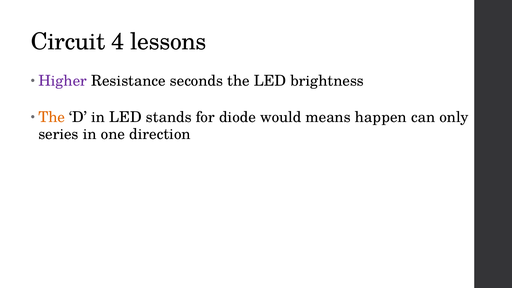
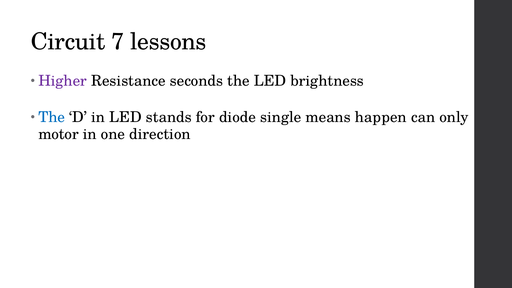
4: 4 -> 7 (118, 42)
The colour: orange -> blue (52, 117)
would: would -> single (281, 117)
series: series -> motor (59, 134)
